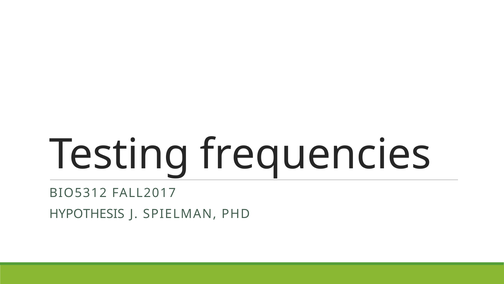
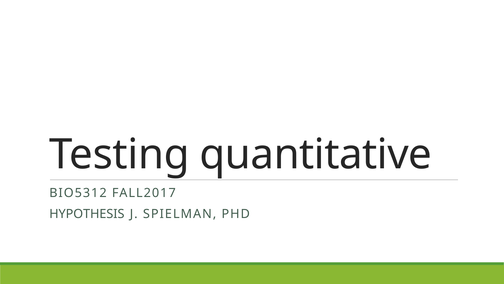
frequencies: frequencies -> quantitative (316, 154)
